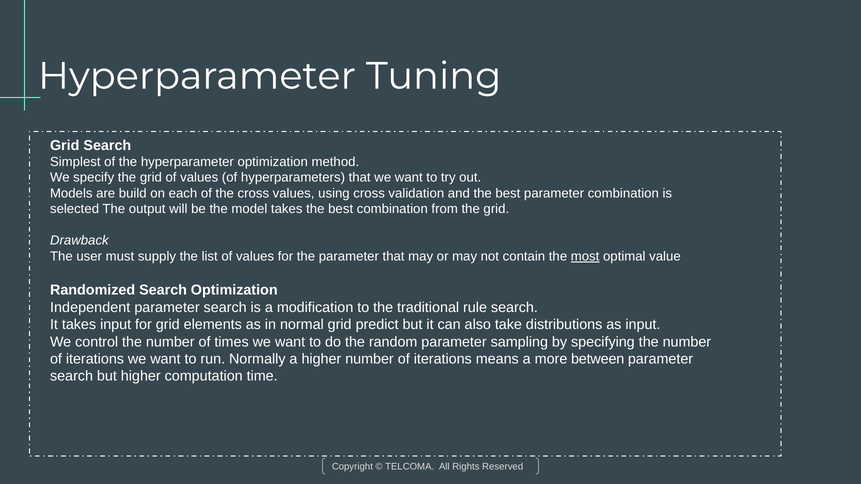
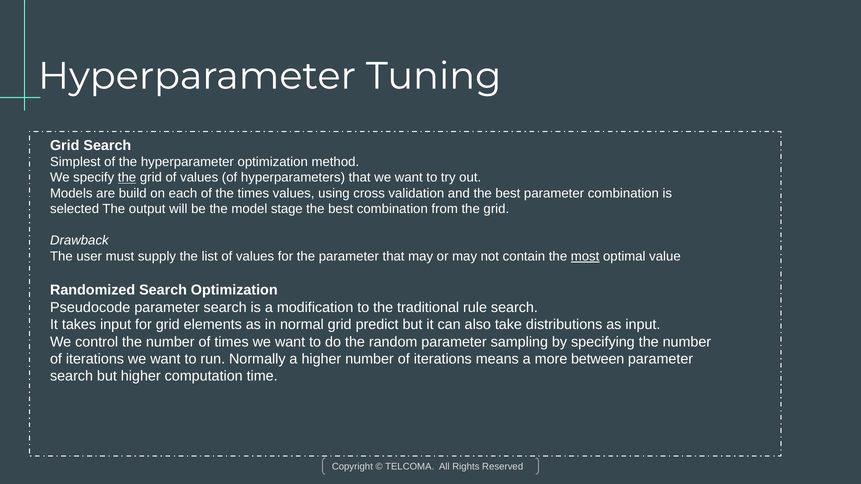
the underline: none -> present (127, 178)
the cross: cross -> times (253, 193)
model takes: takes -> stage (287, 209)
Independent: Independent -> Pseudocode (90, 308)
